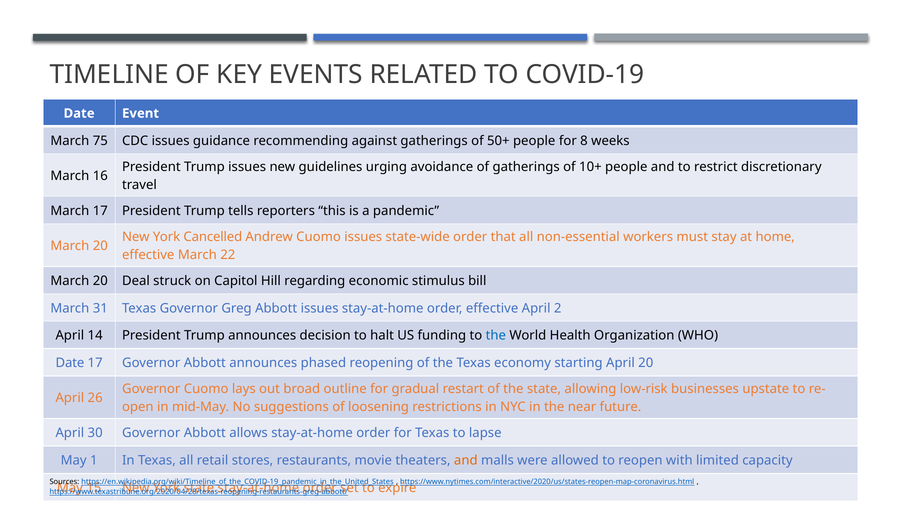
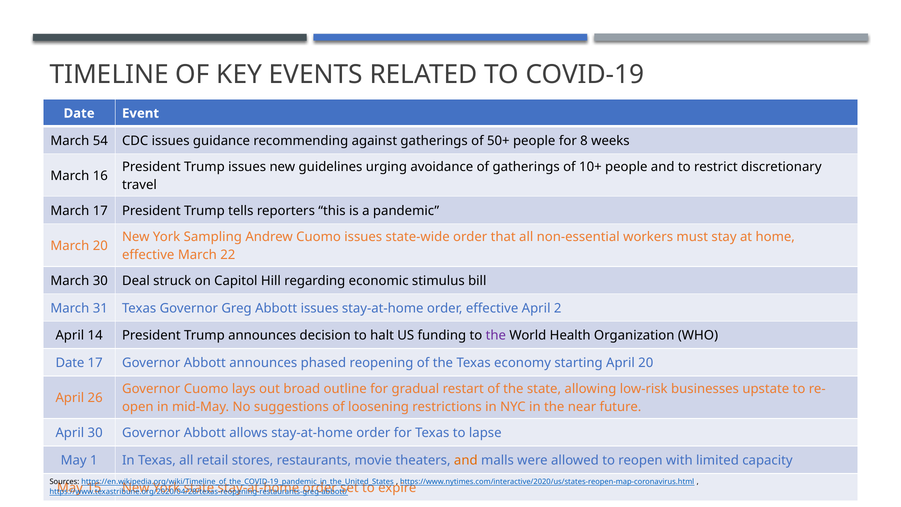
75: 75 -> 54 (100, 141)
Cancelled: Cancelled -> Sampling (213, 237)
20: 20 -> 30 (100, 281)
the colour: blue -> purple (496, 336)
